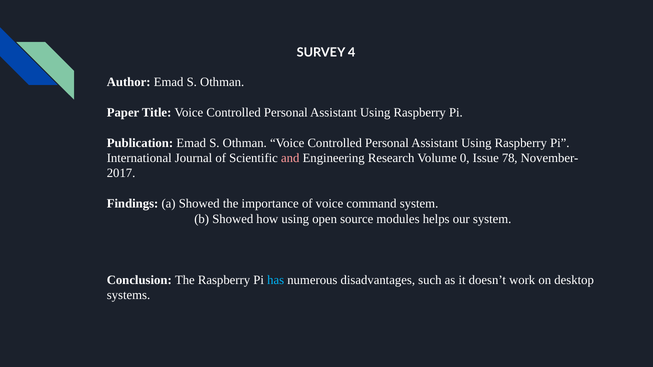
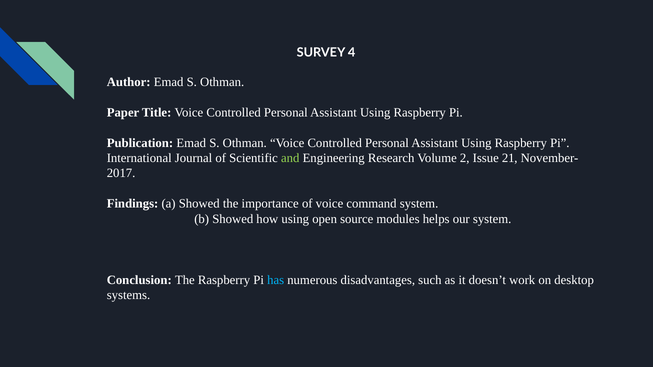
and colour: pink -> light green (290, 158)
0: 0 -> 2 (465, 158)
78: 78 -> 21 (510, 158)
